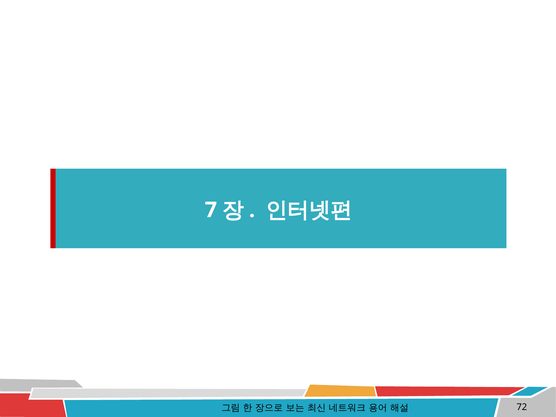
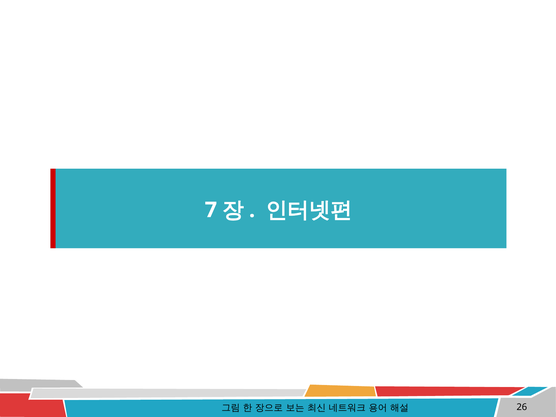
72: 72 -> 26 (522, 407)
